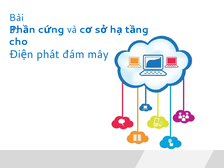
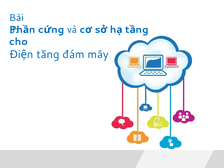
phát: phát -> tăng (48, 54)
